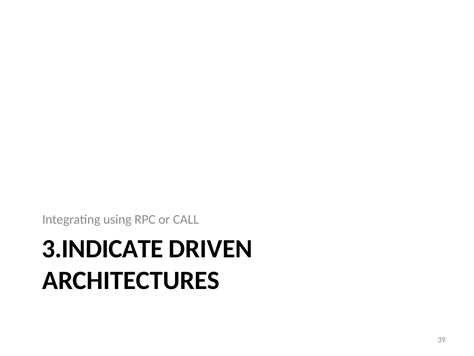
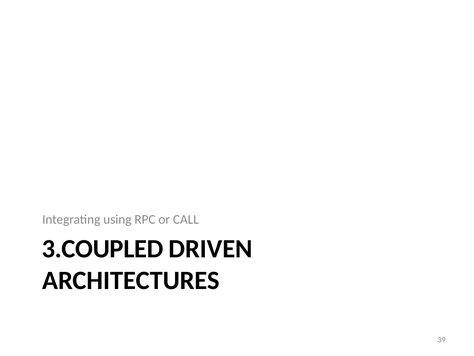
3.INDICATE: 3.INDICATE -> 3.COUPLED (103, 248)
